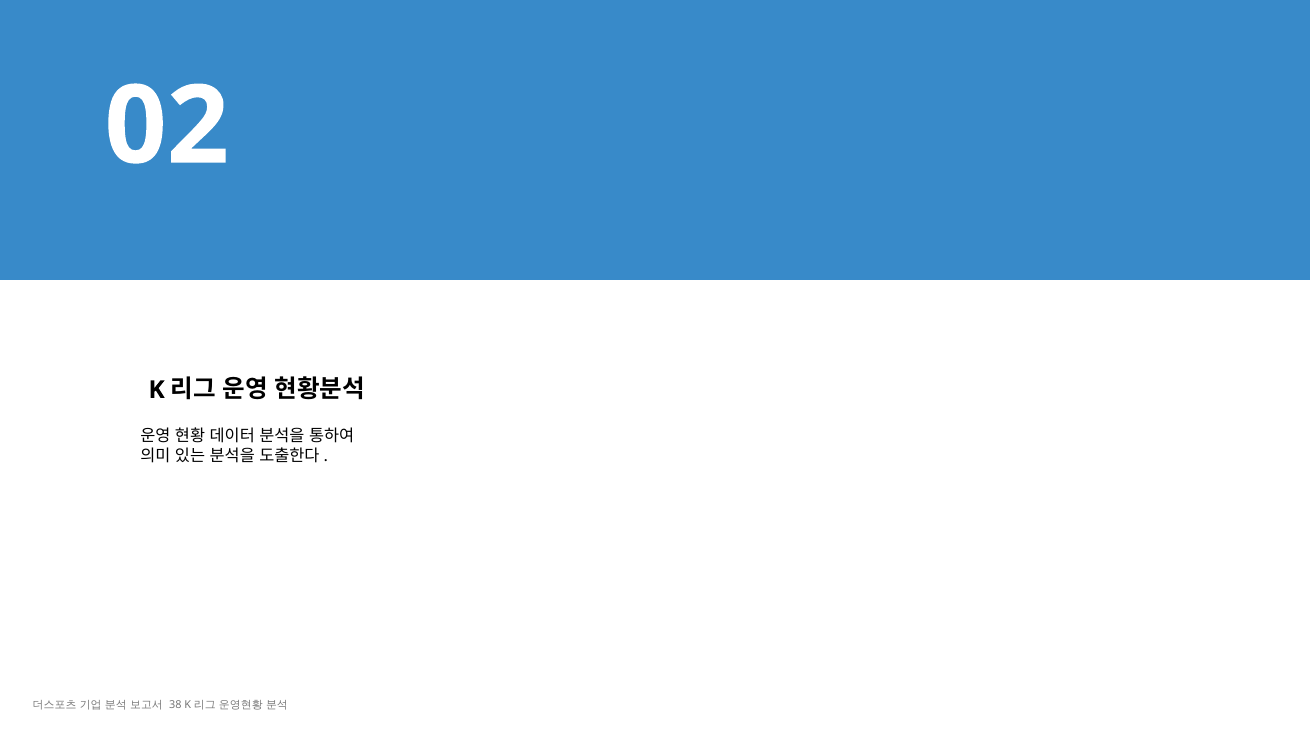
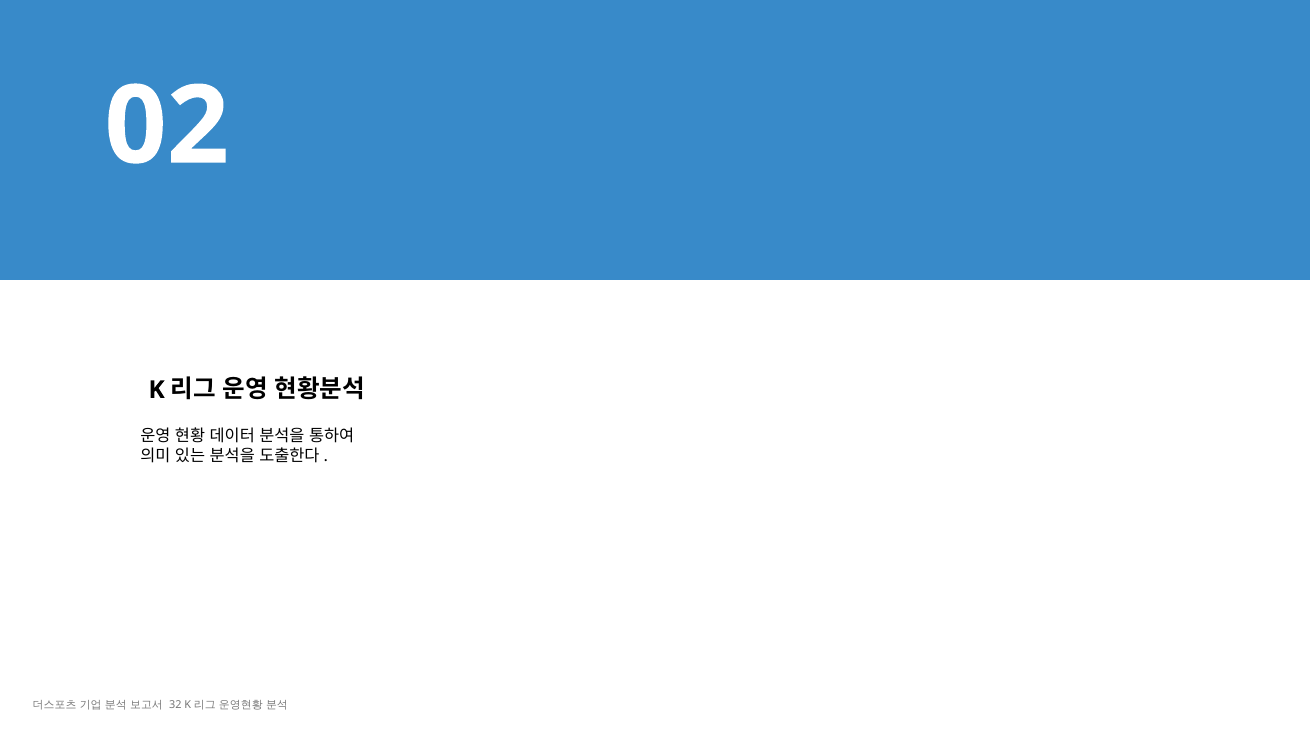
38: 38 -> 32 (175, 705)
